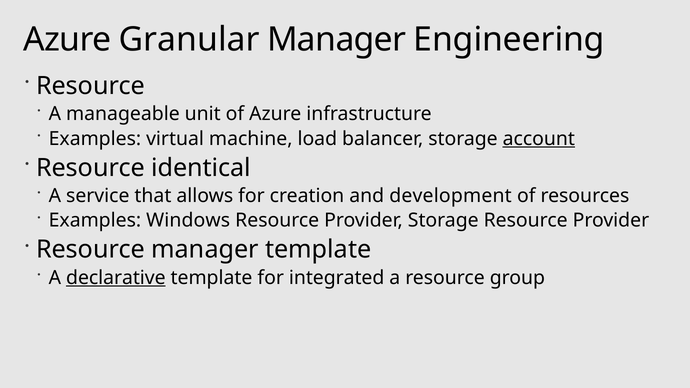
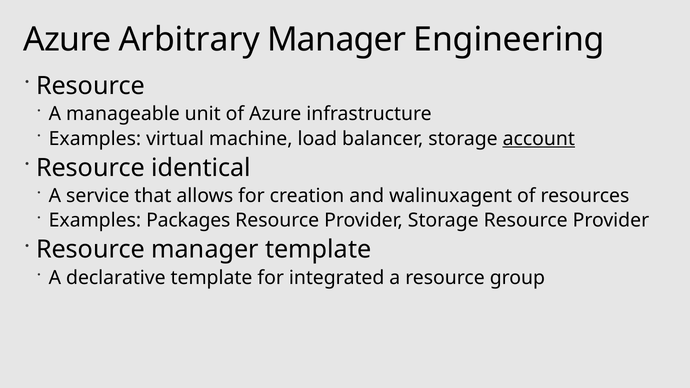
Granular: Granular -> Arbitrary (189, 40)
development: development -> walinuxagent (451, 196)
Windows: Windows -> Packages (188, 221)
declarative underline: present -> none (116, 278)
